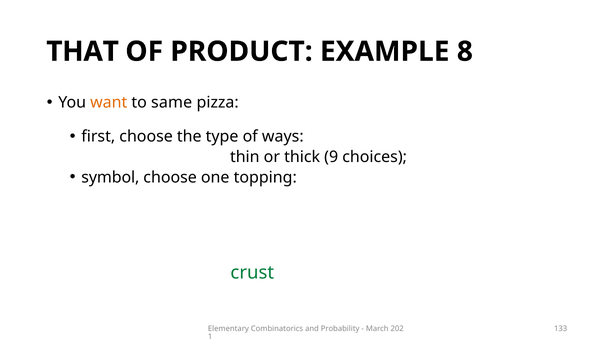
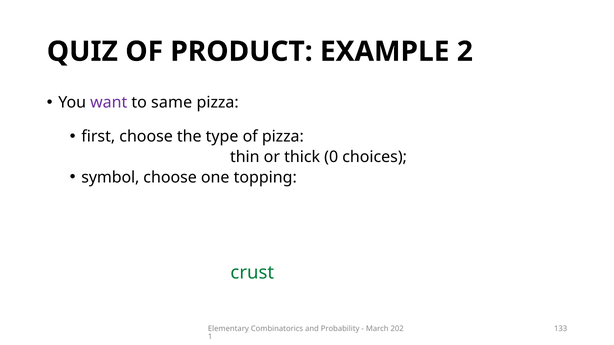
THAT: THAT -> QUIZ (82, 52)
EXAMPLE 8: 8 -> 2 (465, 52)
want colour: orange -> purple (109, 103)
of ways: ways -> pizza (283, 137)
9: 9 -> 0 (331, 157)
